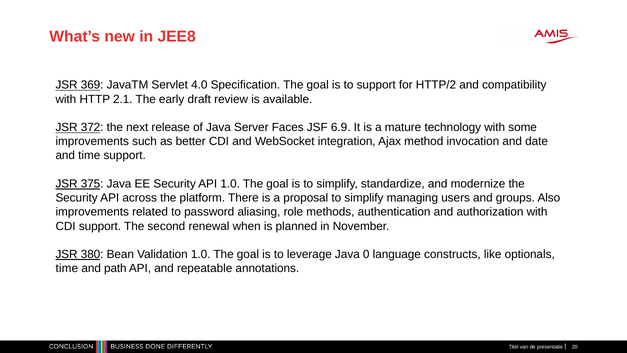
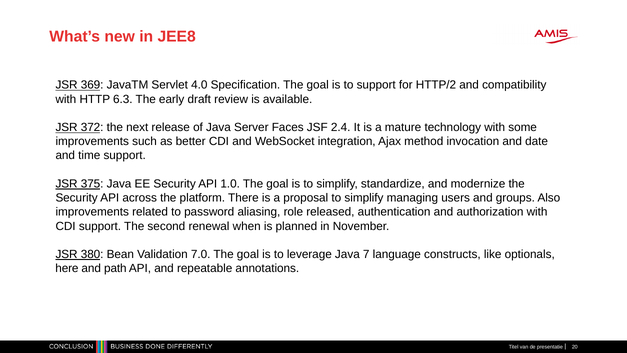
2.1: 2.1 -> 6.3 (123, 99)
6.9: 6.9 -> 2.4 (341, 127)
methods: methods -> released (330, 212)
Validation 1.0: 1.0 -> 7.0 (201, 254)
0: 0 -> 7 (366, 254)
time: time -> here (67, 268)
